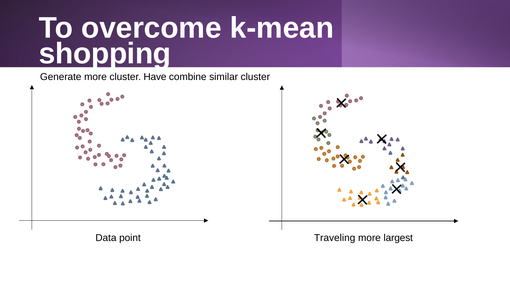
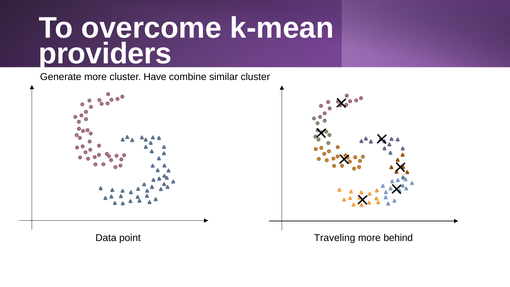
shopping: shopping -> providers (105, 54)
largest: largest -> behind (398, 238)
